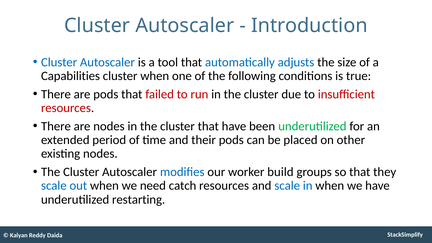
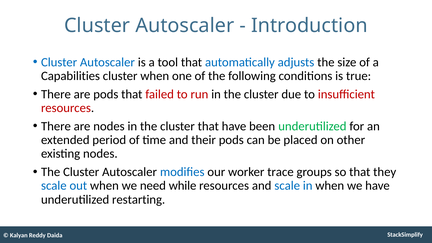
build: build -> trace (280, 172)
catch: catch -> while (183, 186)
